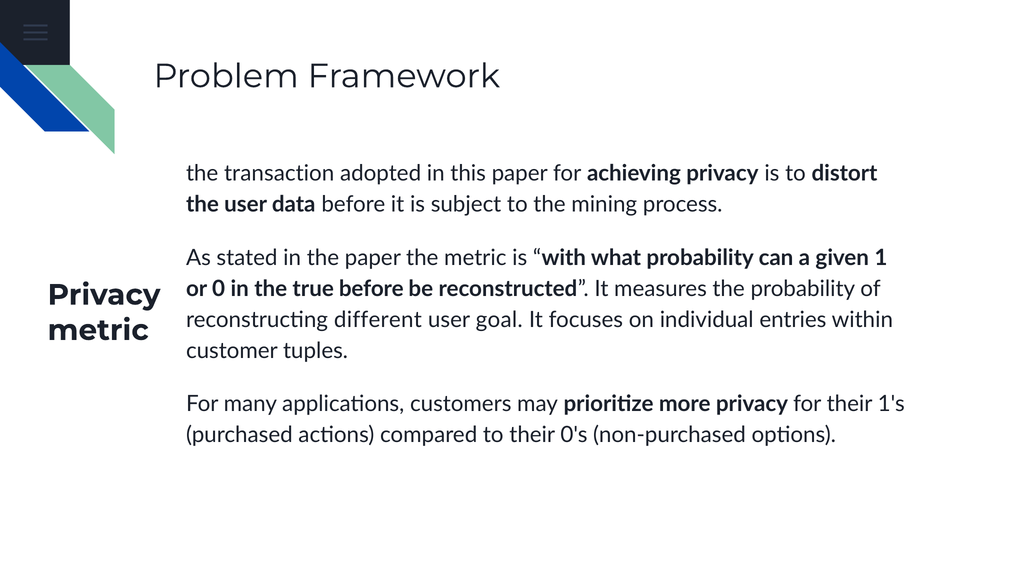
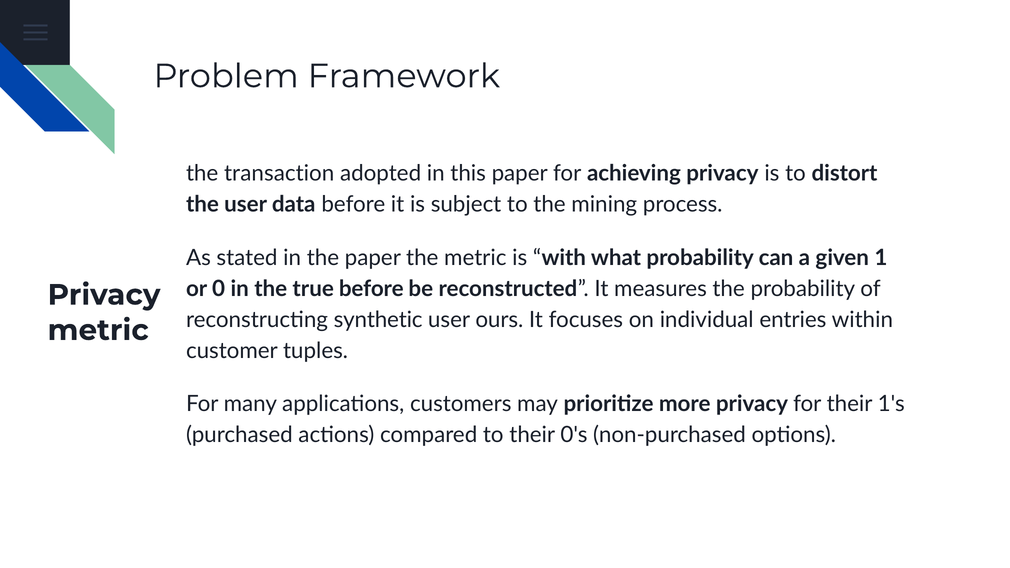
different: different -> synthetic (378, 320)
goal: goal -> ours (499, 320)
